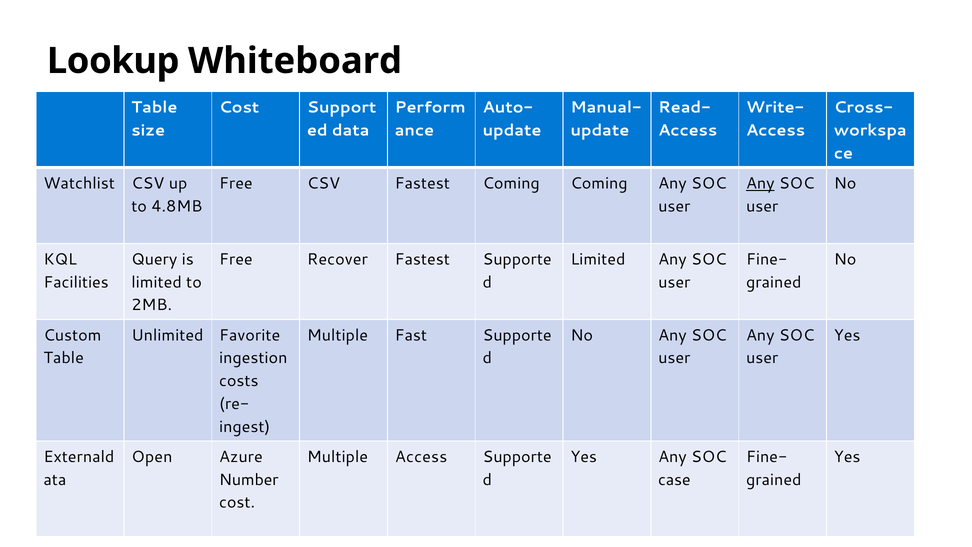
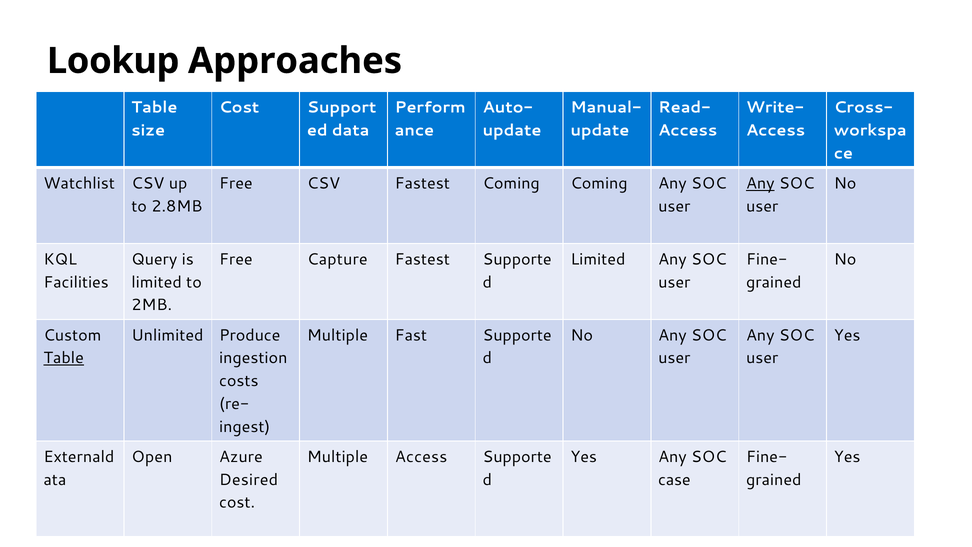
Whiteboard: Whiteboard -> Approaches (295, 61)
4.8MB: 4.8MB -> 2.8MB (177, 206)
Recover: Recover -> Capture (337, 259)
Favorite: Favorite -> Produce (250, 335)
Table underline: none -> present (64, 358)
Number: Number -> Desired (249, 479)
